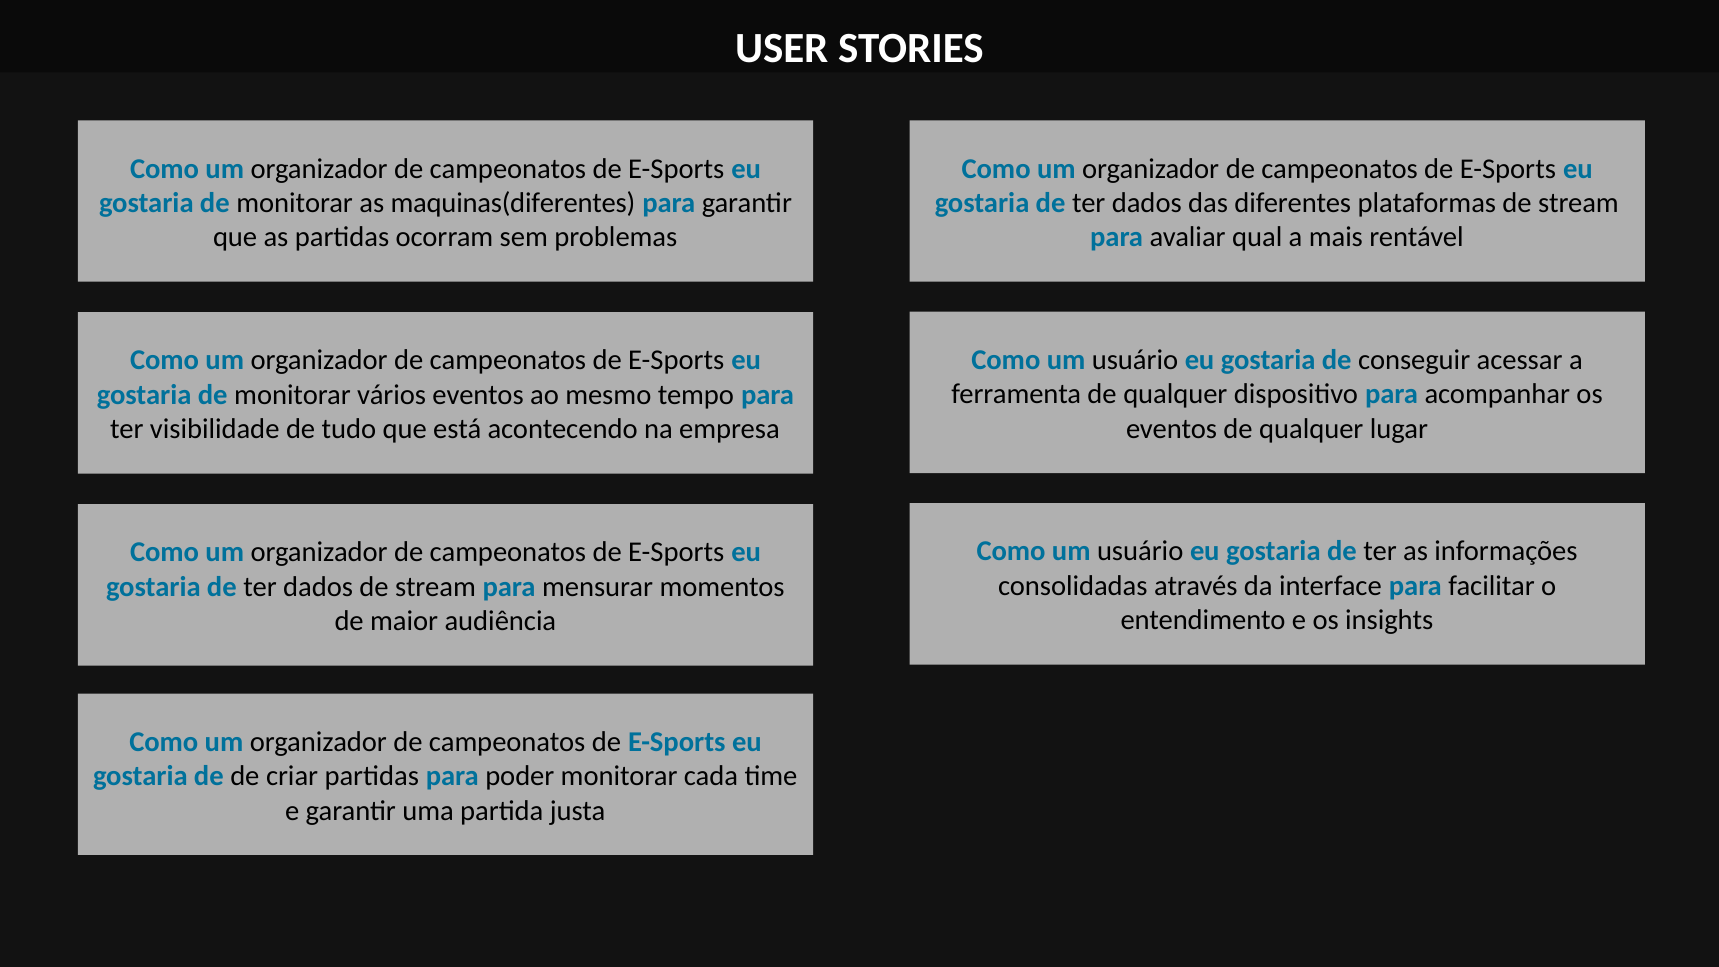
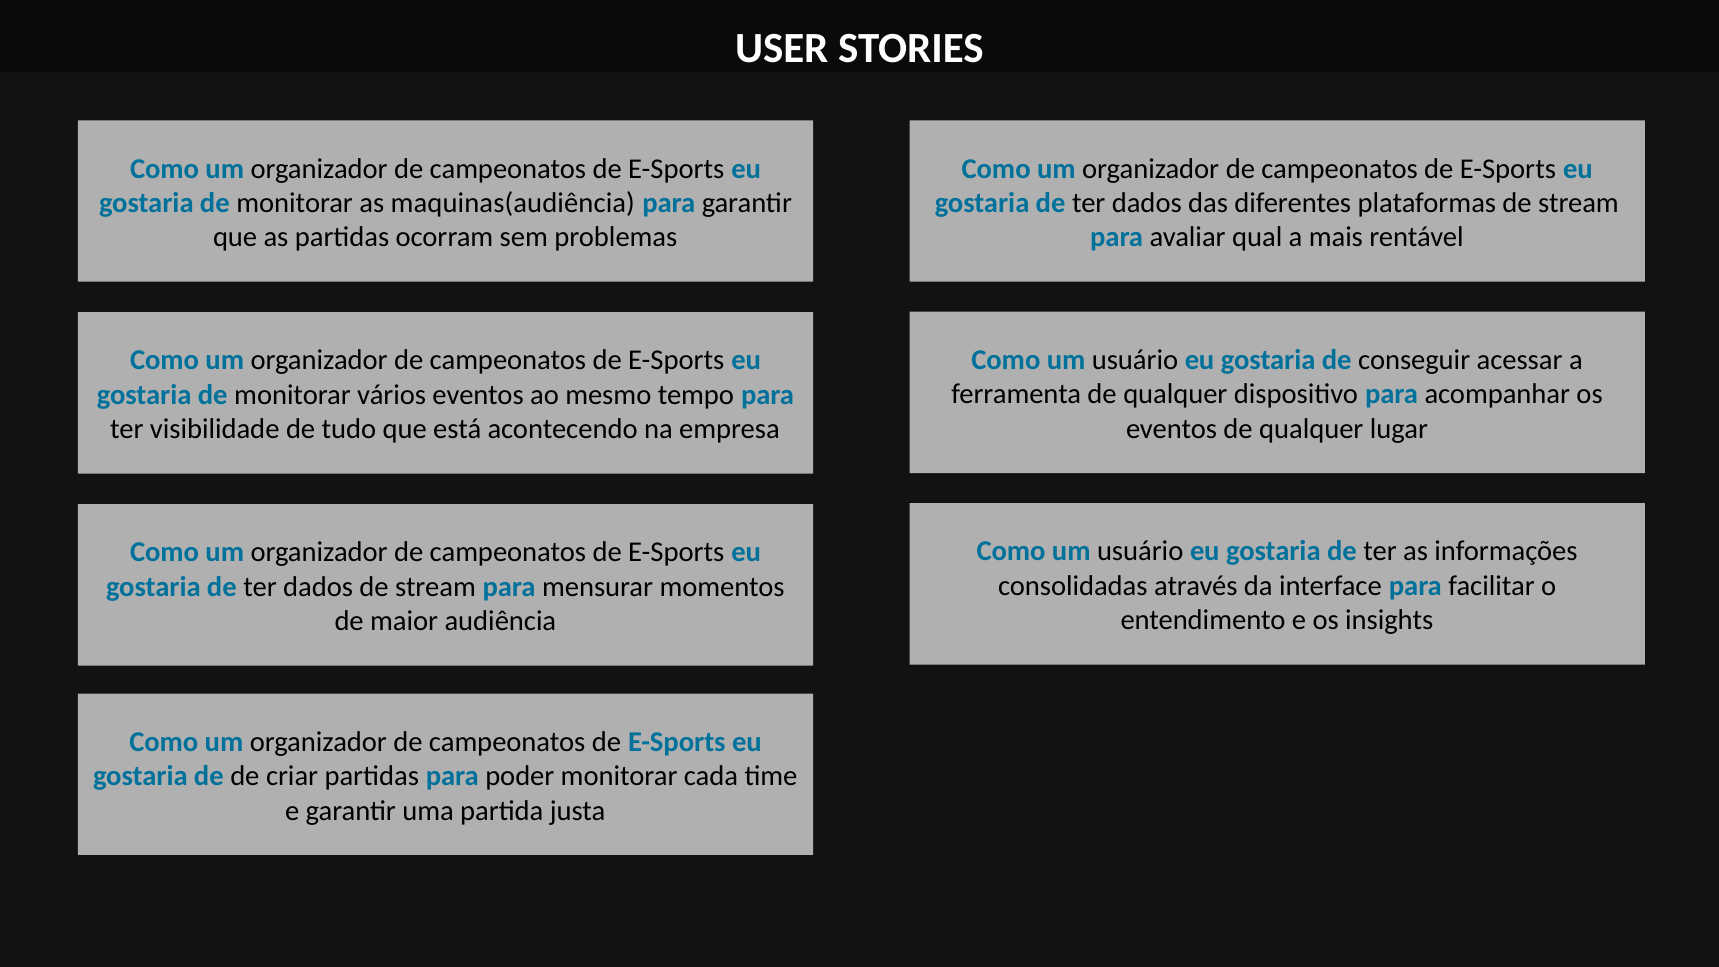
maquinas(diferentes: maquinas(diferentes -> maquinas(audiência (513, 203)
